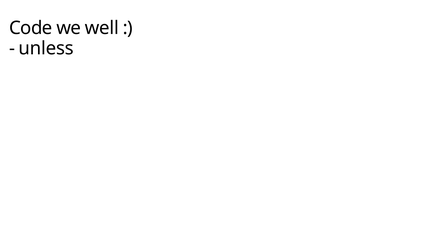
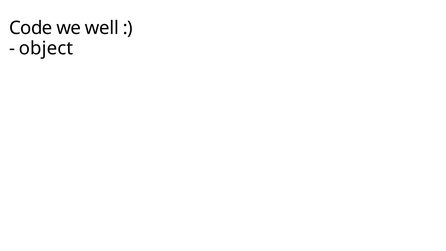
unless: unless -> object (46, 48)
